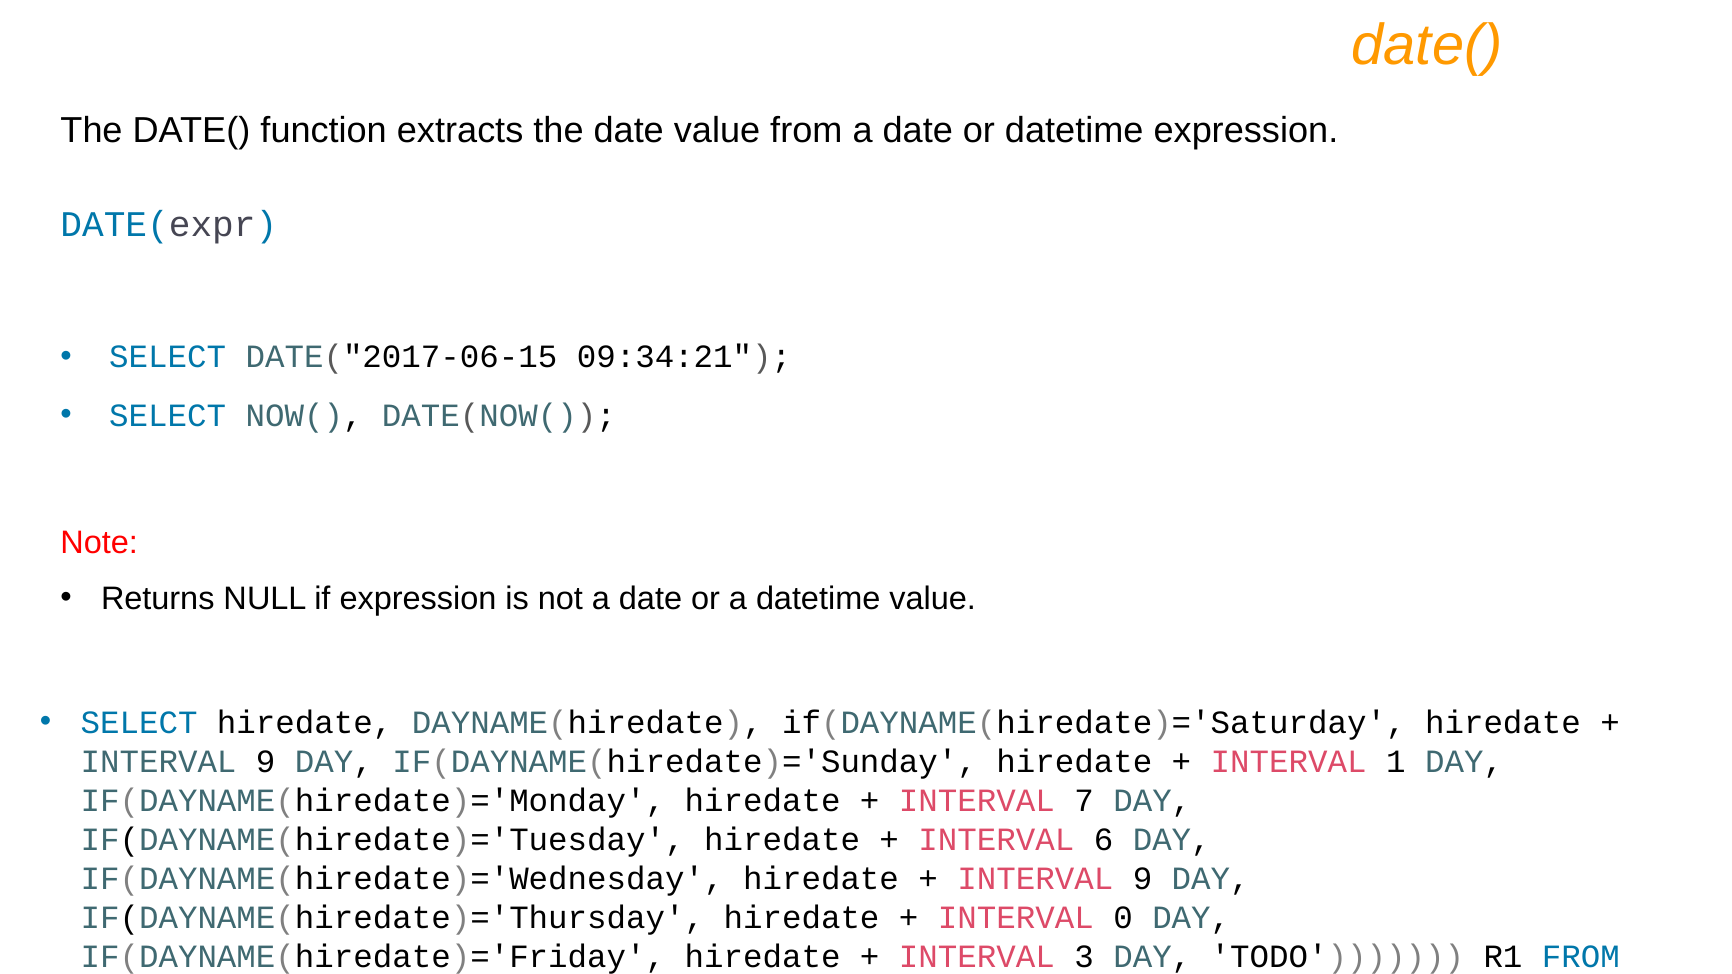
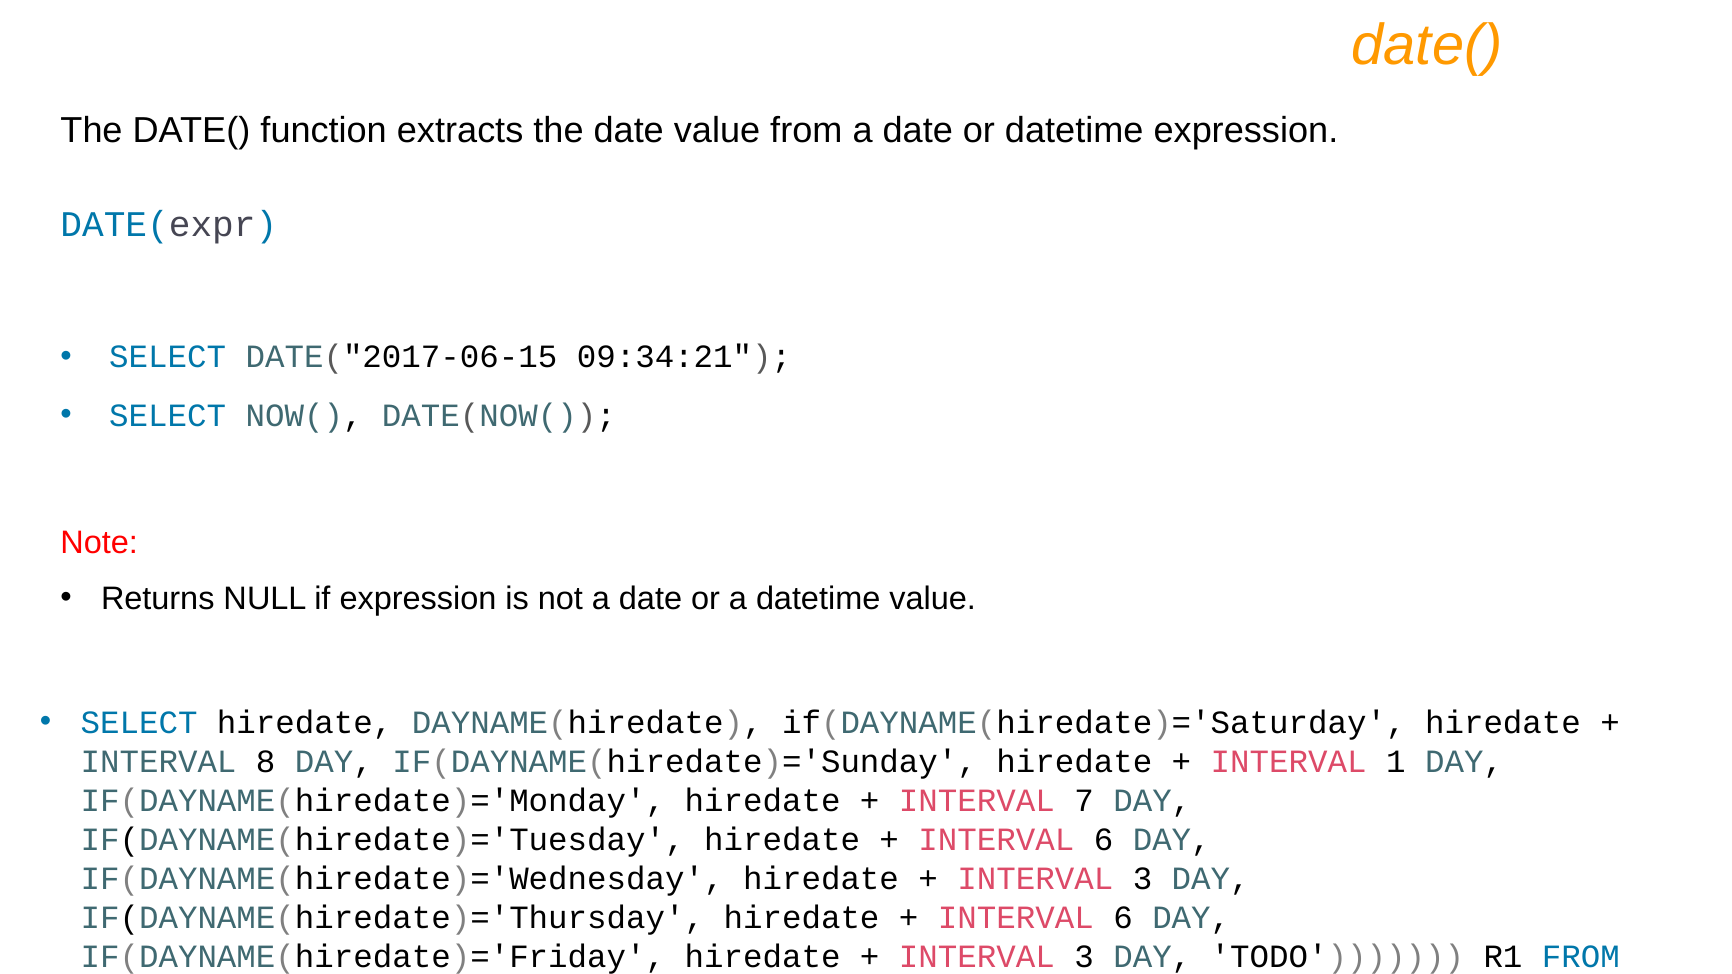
9: 9 -> 8 (266, 762)
9: 9 -> 3 (1143, 879)
0: 0 -> 6 (1123, 918)
